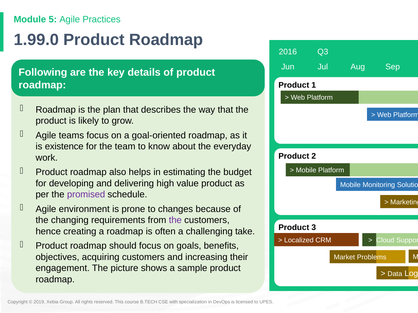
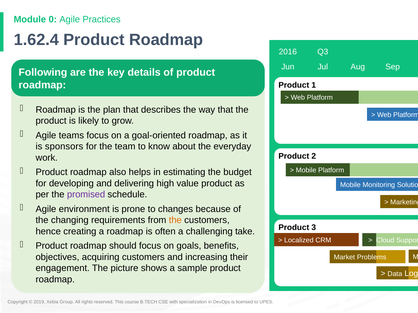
5: 5 -> 0 (53, 20)
1.99.0: 1.99.0 -> 1.62.4 (36, 40)
existence: existence -> sponsors (64, 147)
the colour: purple -> orange (175, 221)
